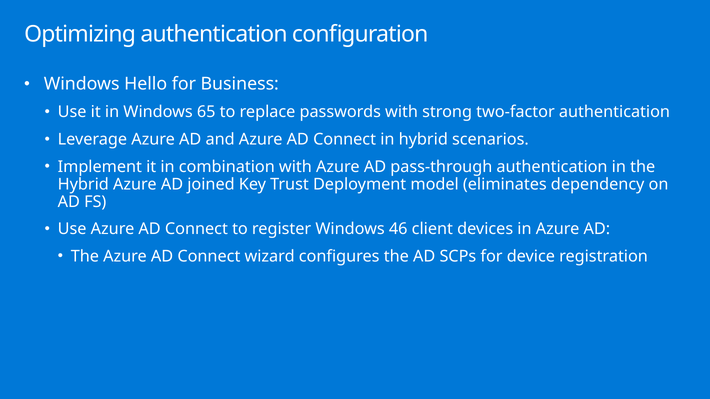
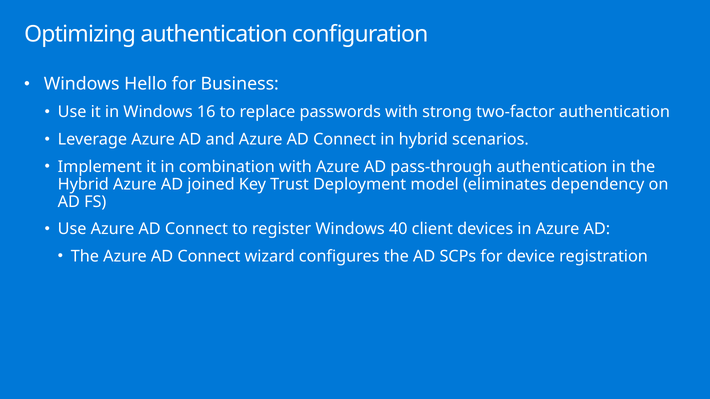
65: 65 -> 16 (206, 112)
46: 46 -> 40 (398, 229)
